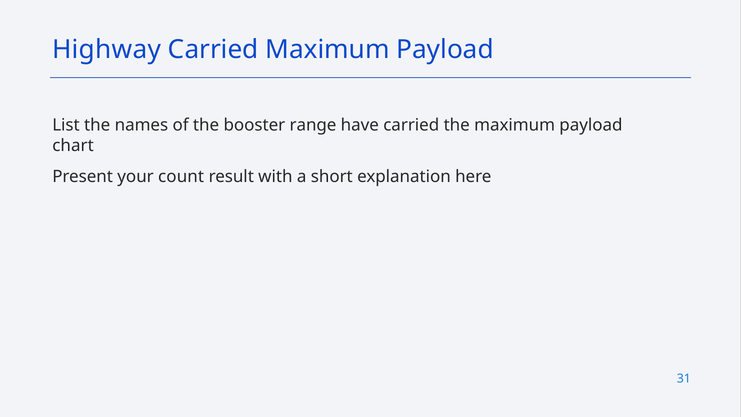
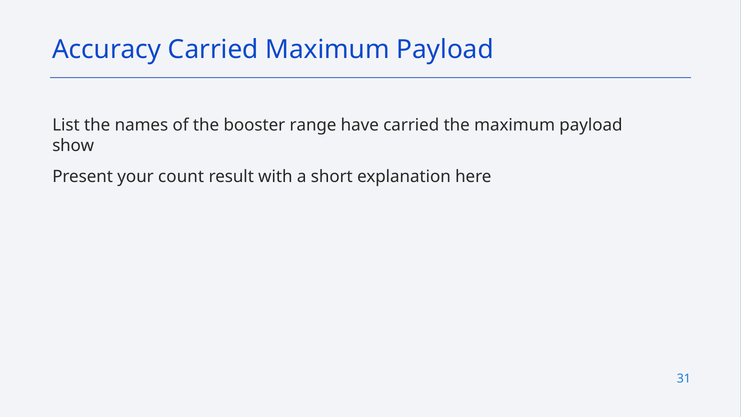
Highway: Highway -> Accuracy (107, 49)
chart: chart -> show (73, 145)
